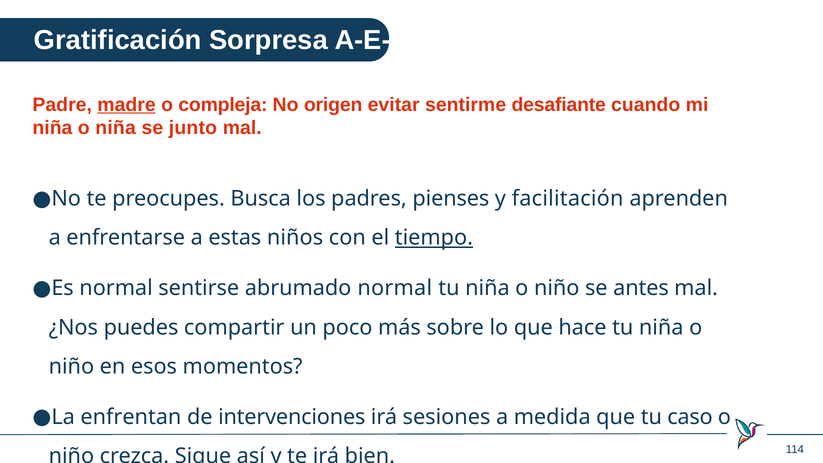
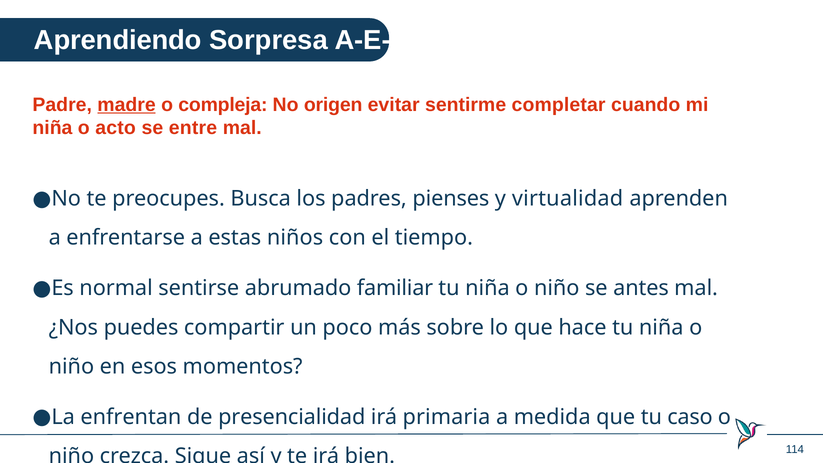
Gratificación: Gratificación -> Aprendiendo (118, 40)
desafiante: desafiante -> completar (559, 105)
o niña: niña -> acto (116, 128)
junto: junto -> entre (193, 128)
facilitación: facilitación -> virtualidad (568, 199)
tiempo underline: present -> none (434, 238)
abrumado normal: normal -> familiar (395, 288)
intervenciones: intervenciones -> presencialidad (292, 417)
sesiones: sesiones -> primaria (446, 417)
